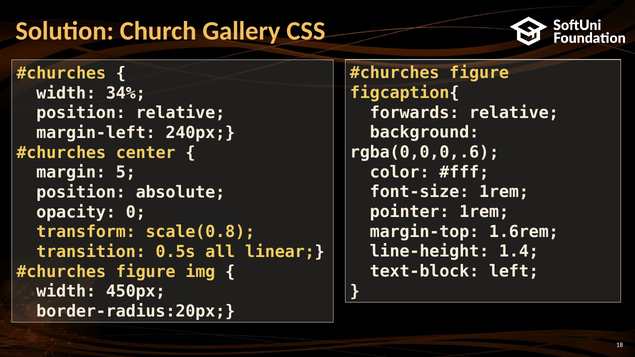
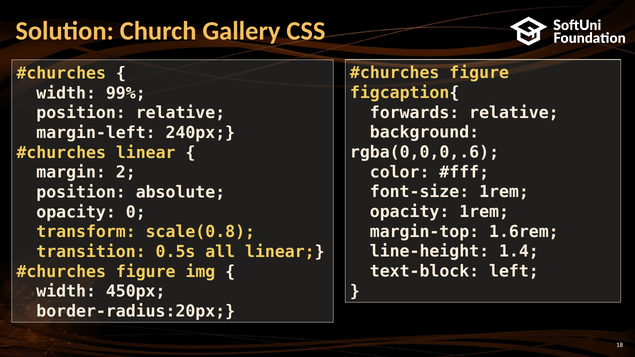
34%: 34% -> 99% (126, 93)
center: center -> linear (146, 153)
5: 5 -> 2 (126, 173)
pointer: pointer -> opacity (410, 212)
